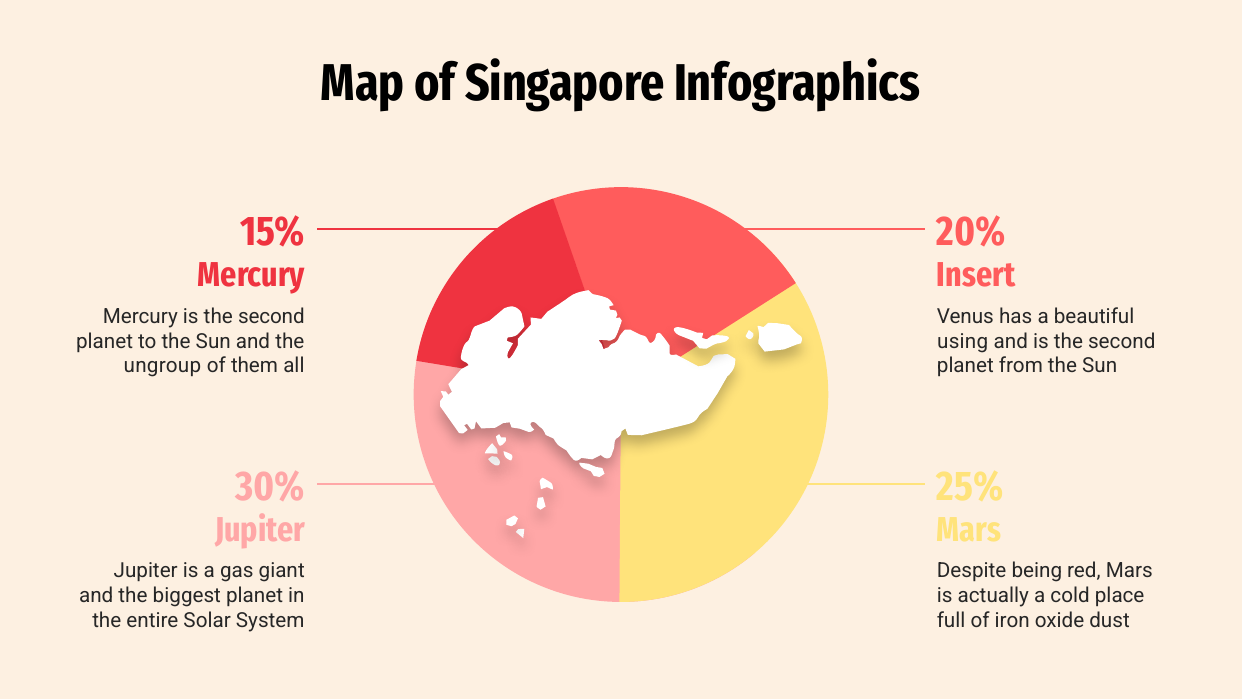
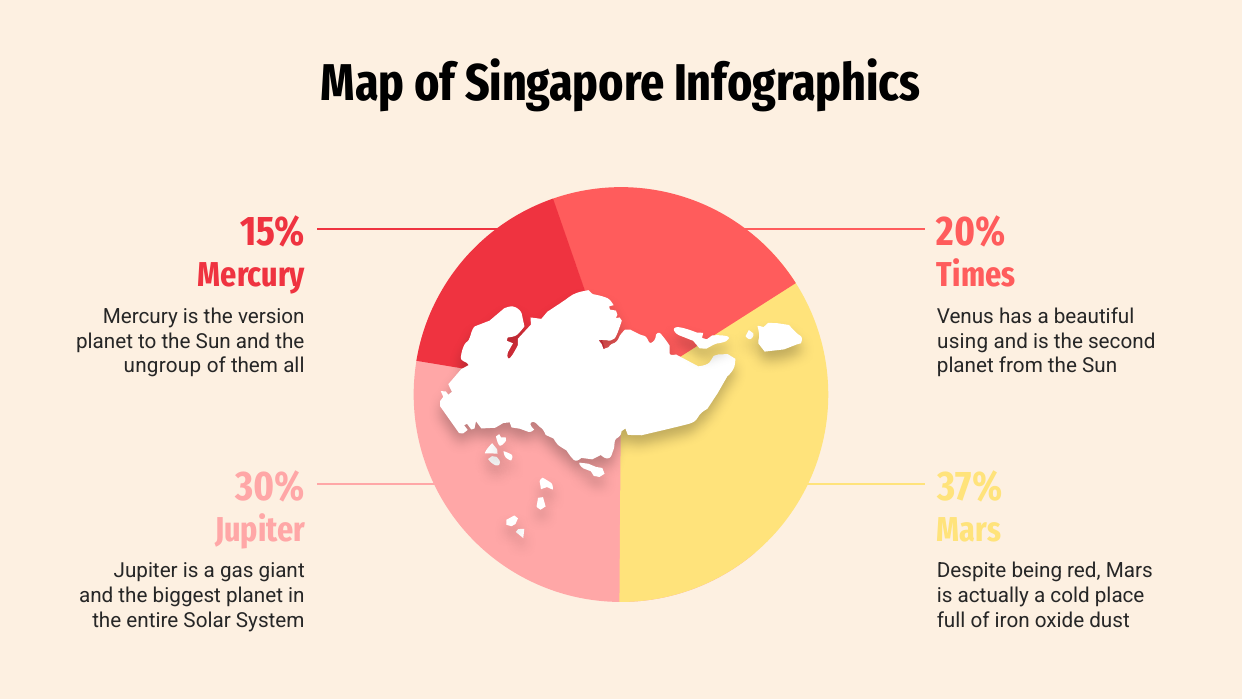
Insert: Insert -> Times (976, 275)
Mercury is the second: second -> version (271, 316)
25%: 25% -> 37% (970, 487)
